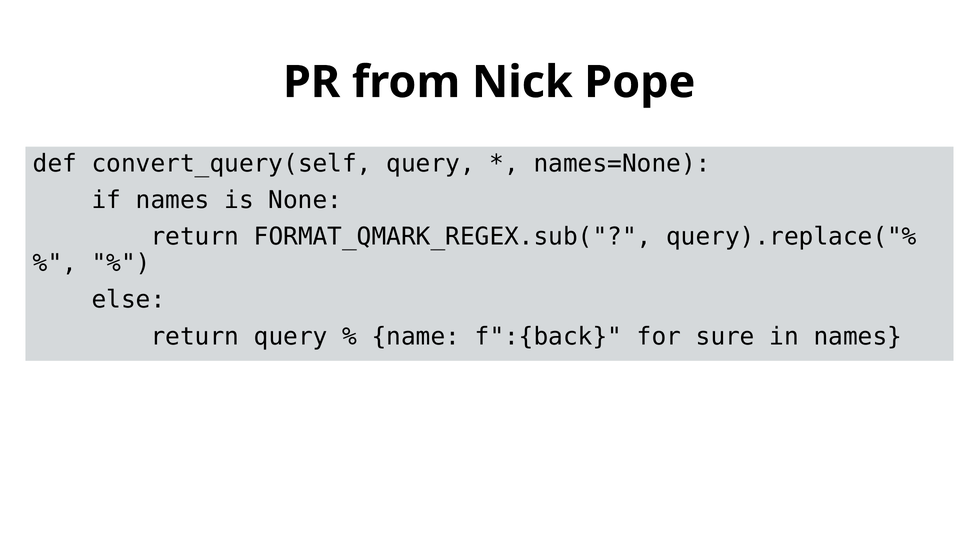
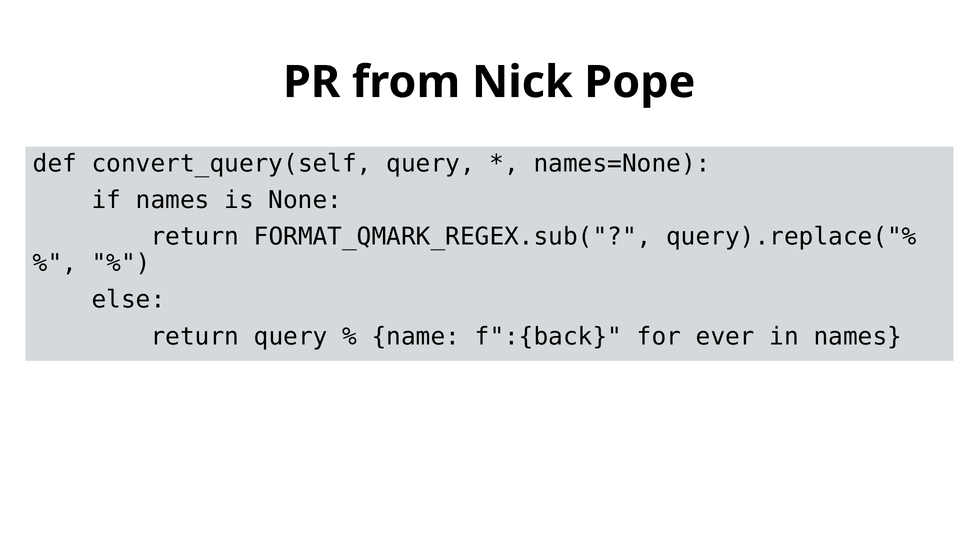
sure: sure -> ever (725, 336)
